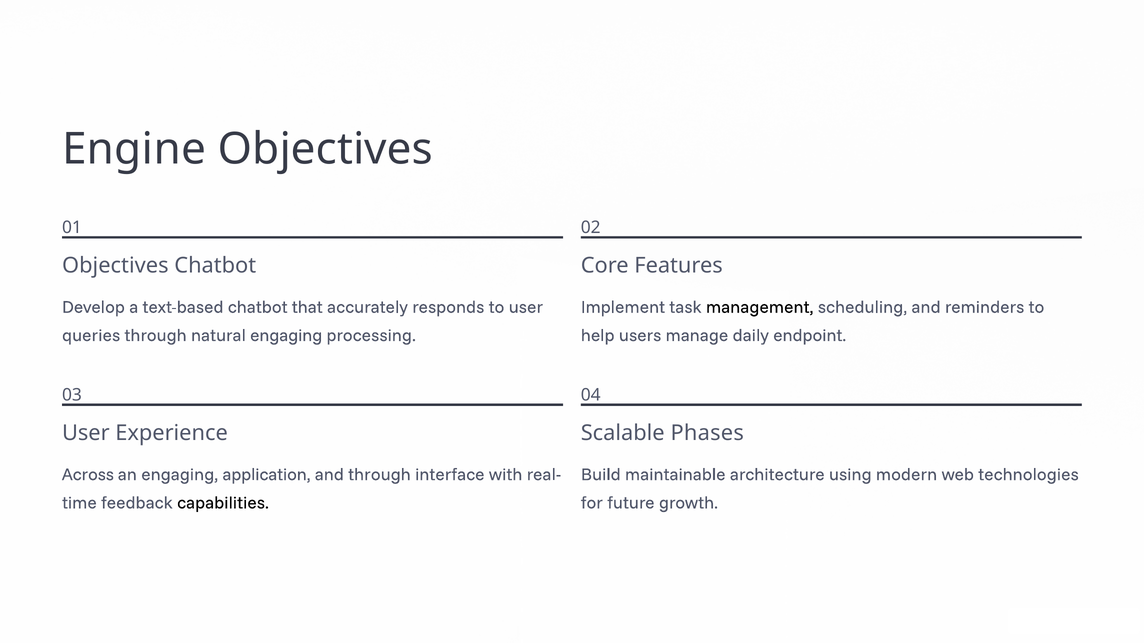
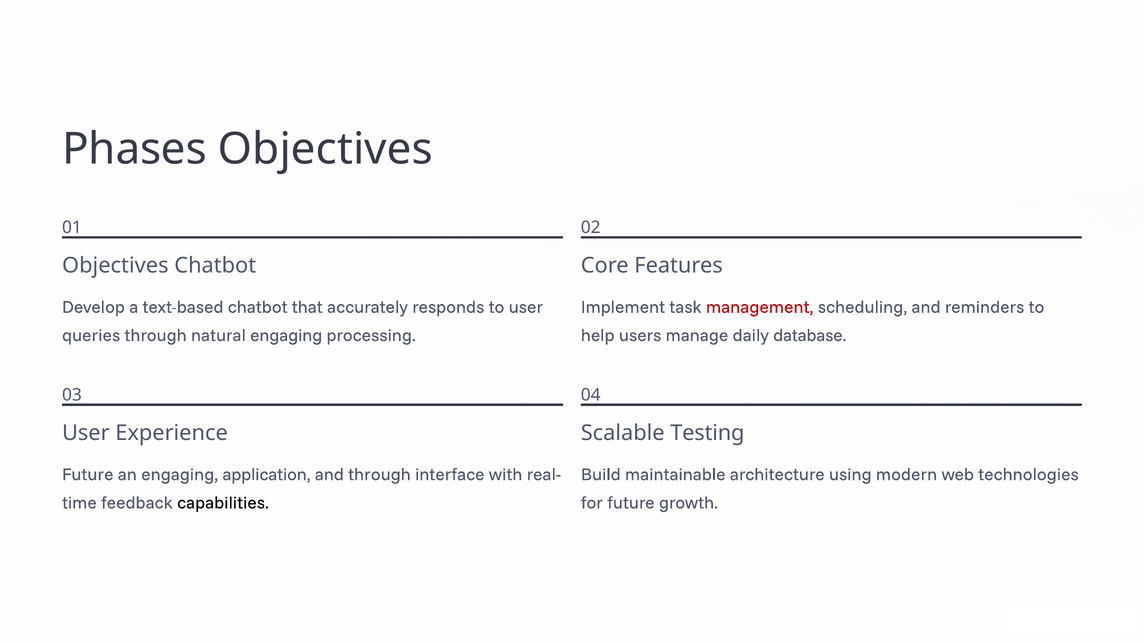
Engine: Engine -> Phases (134, 149)
management colour: black -> red (760, 307)
endpoint: endpoint -> database (810, 336)
Phases: Phases -> Testing (707, 433)
Across: Across -> Future (88, 475)
